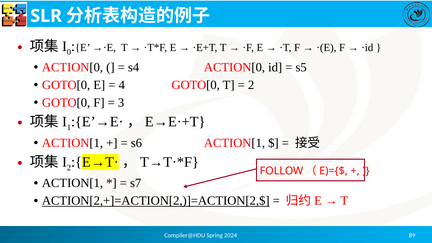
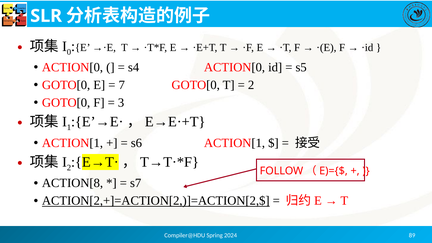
4: 4 -> 7 (122, 85)
ACTION[1: ACTION[1 -> ACTION[8 (73, 183)
